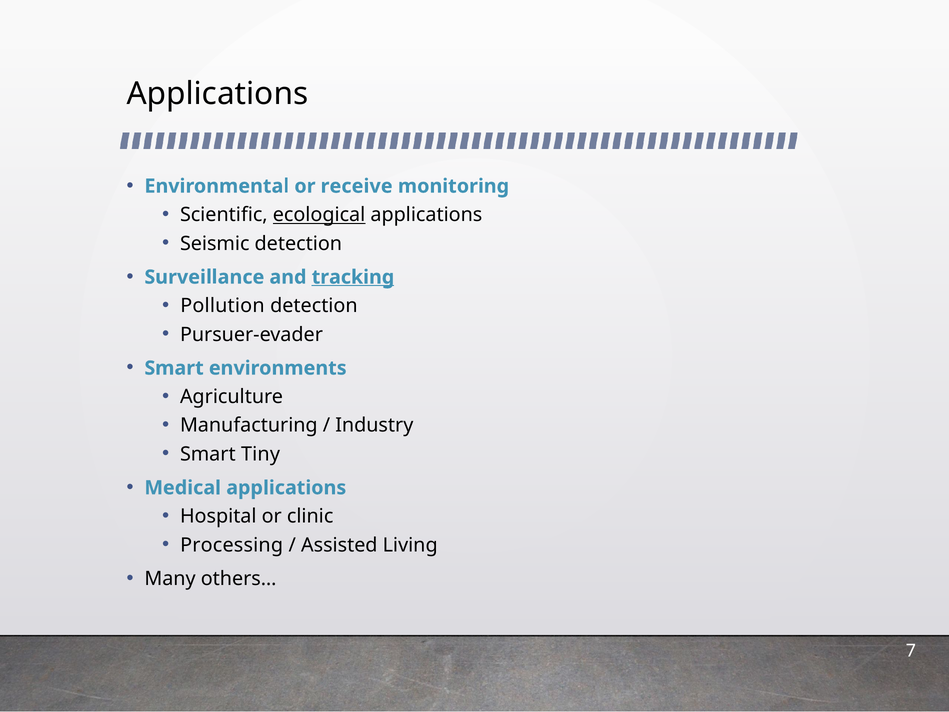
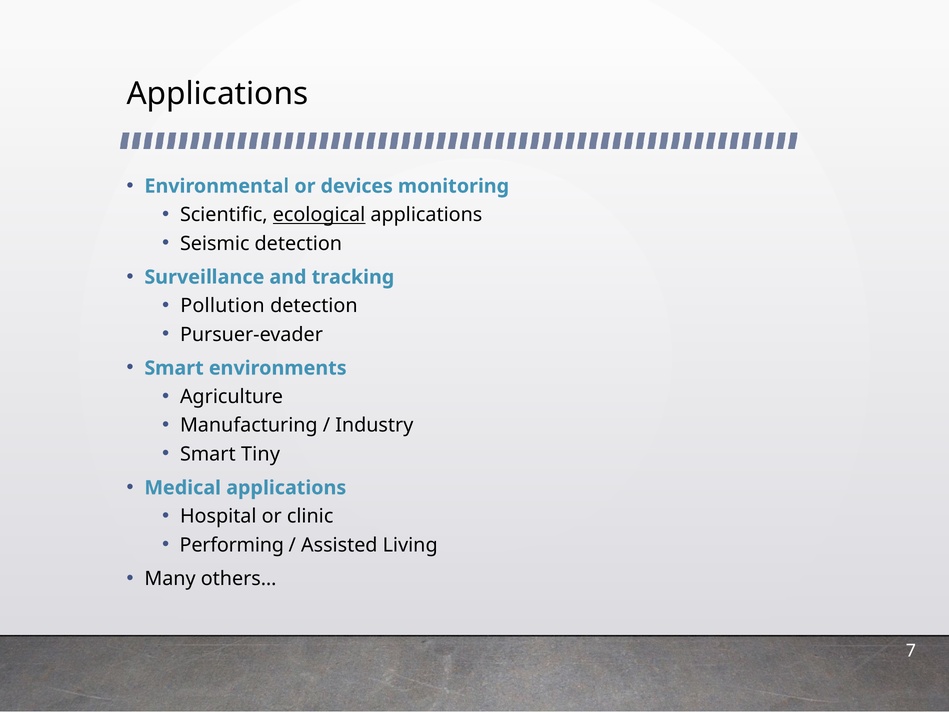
receive: receive -> devices (357, 186)
tracking underline: present -> none (353, 277)
Processing: Processing -> Performing (232, 545)
